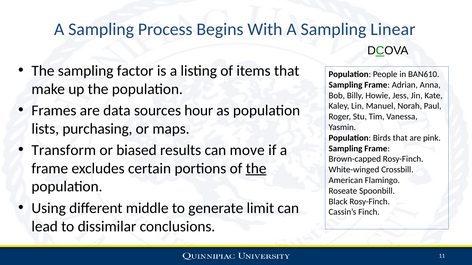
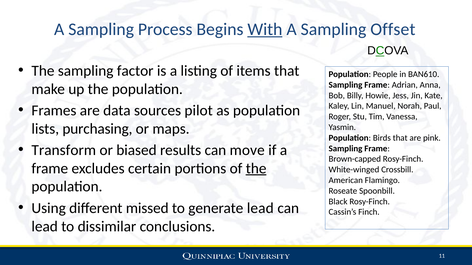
With underline: none -> present (265, 29)
Linear: Linear -> Offset (393, 29)
hour: hour -> pilot (199, 111)
middle: middle -> missed (147, 208)
generate limit: limit -> lead (260, 208)
